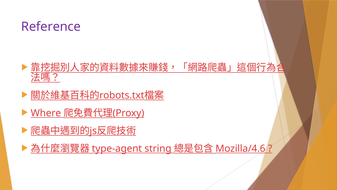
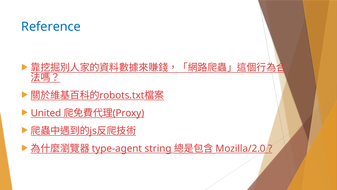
Reference colour: purple -> blue (51, 27)
Where: Where -> United (46, 113)
Mozilla/4.6: Mozilla/4.6 -> Mozilla/2.0 (240, 148)
